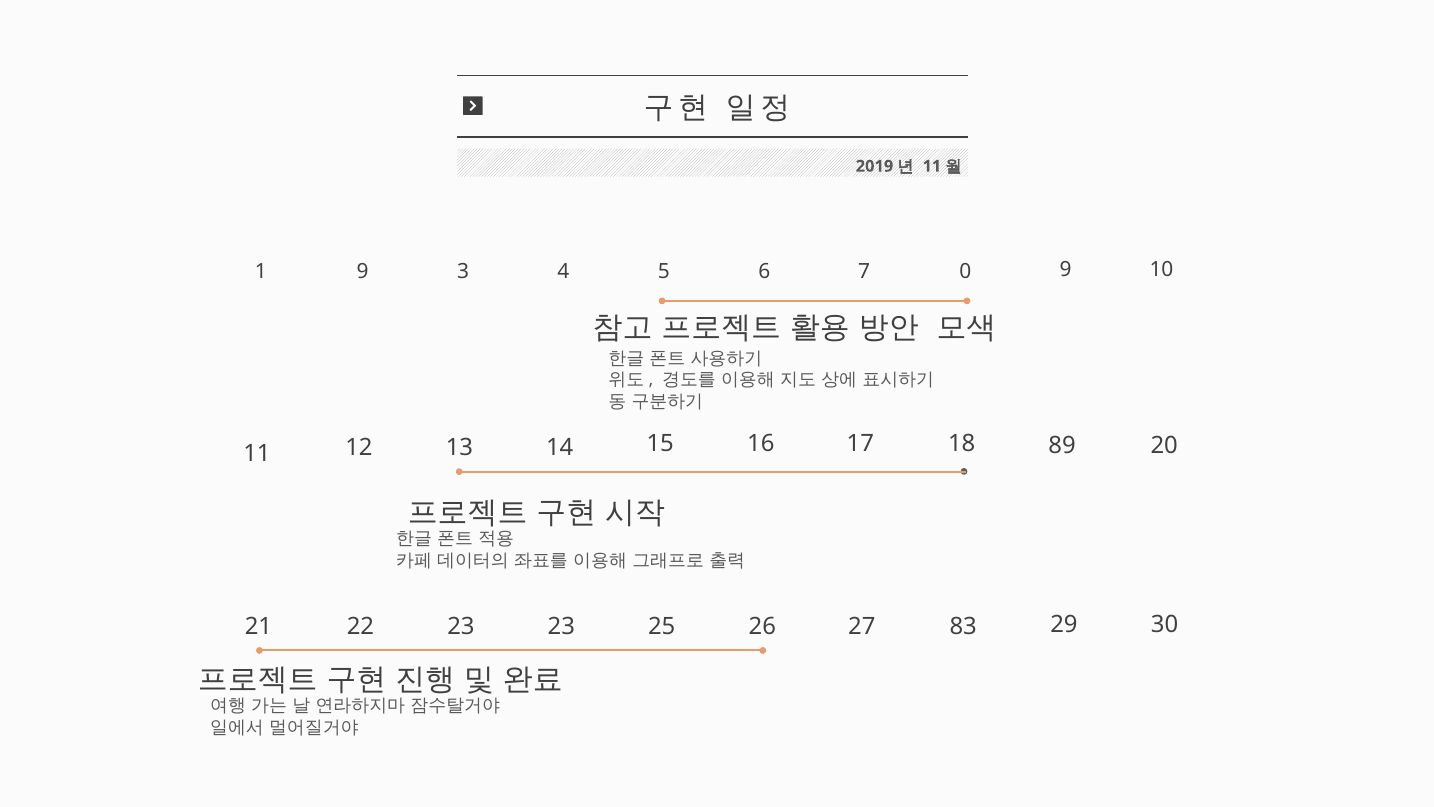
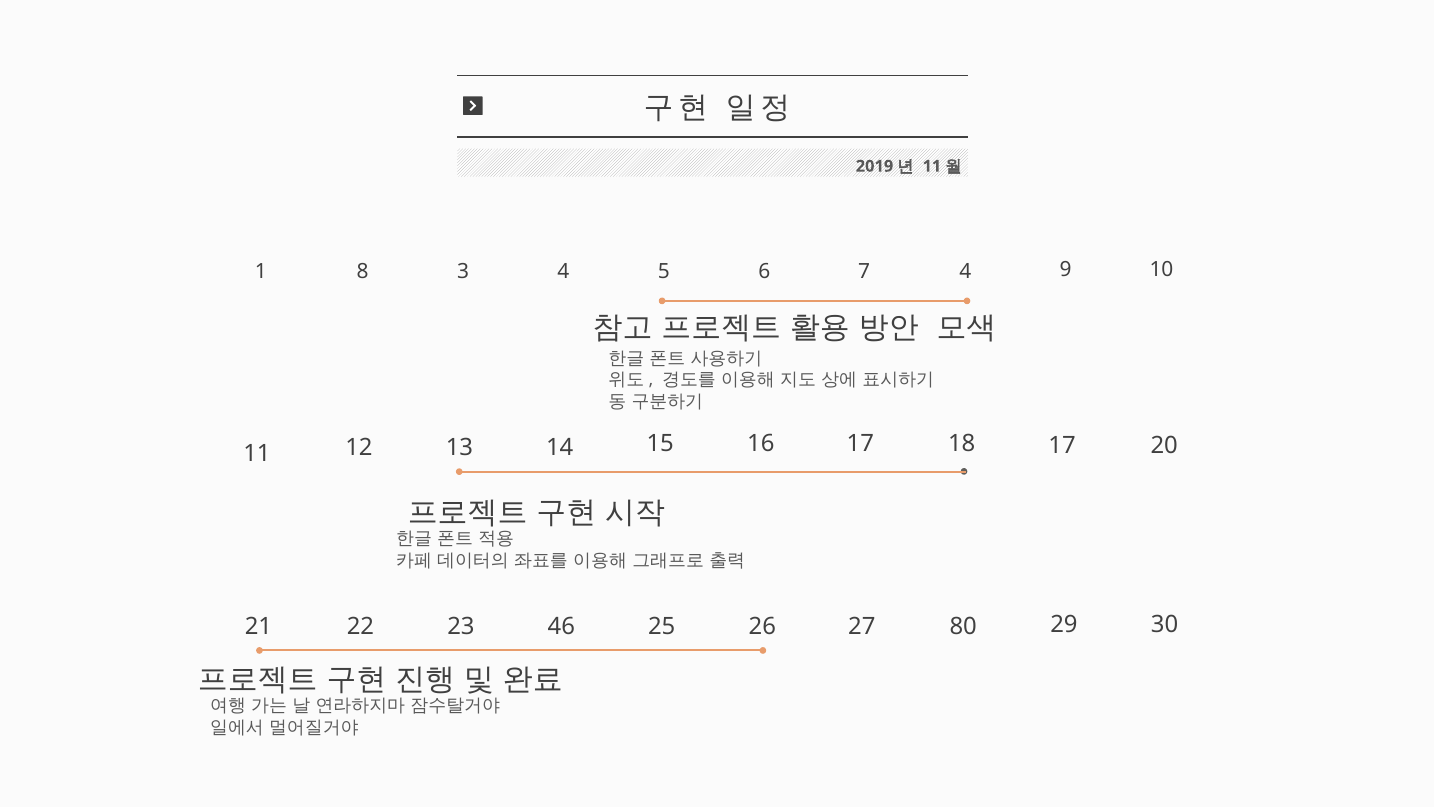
1 9: 9 -> 8 (363, 271)
7 0: 0 -> 4 (965, 271)
18 89: 89 -> 17 (1062, 445)
23 23: 23 -> 46 (561, 626)
83: 83 -> 80 (963, 626)
